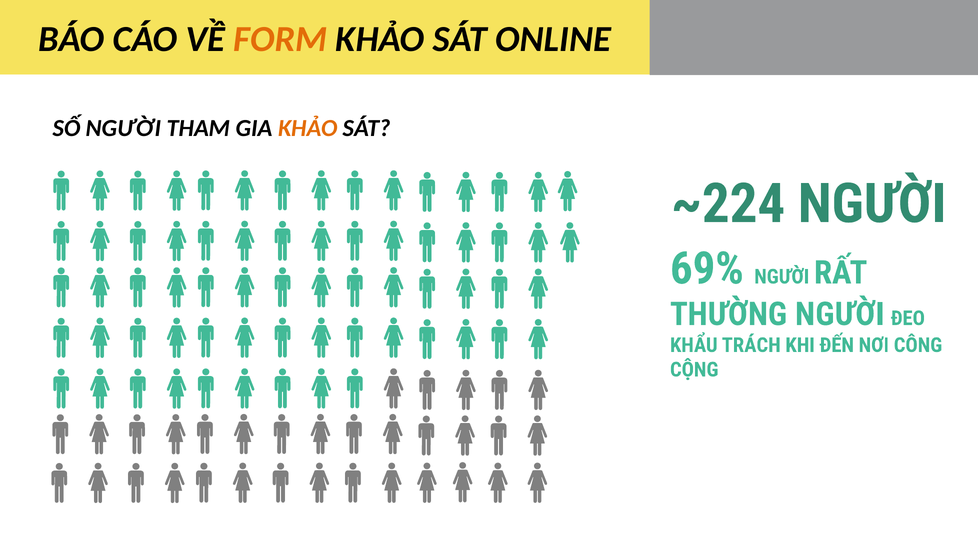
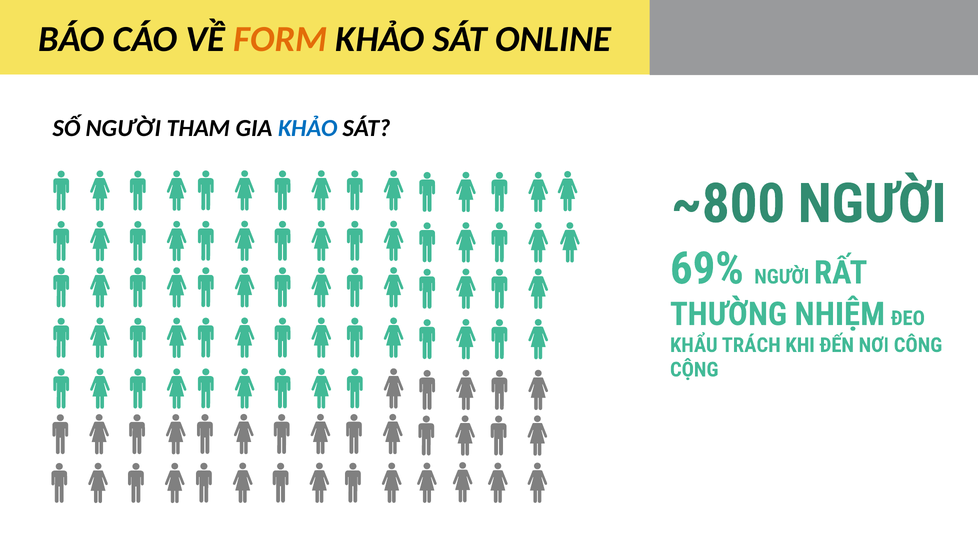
KHẢO colour: orange -> blue (308, 128)
~224: ~224 -> ~800 (728, 204)
THƯỜNG NGƯỜI: NGƯỜI -> NHIỆM (840, 314)
